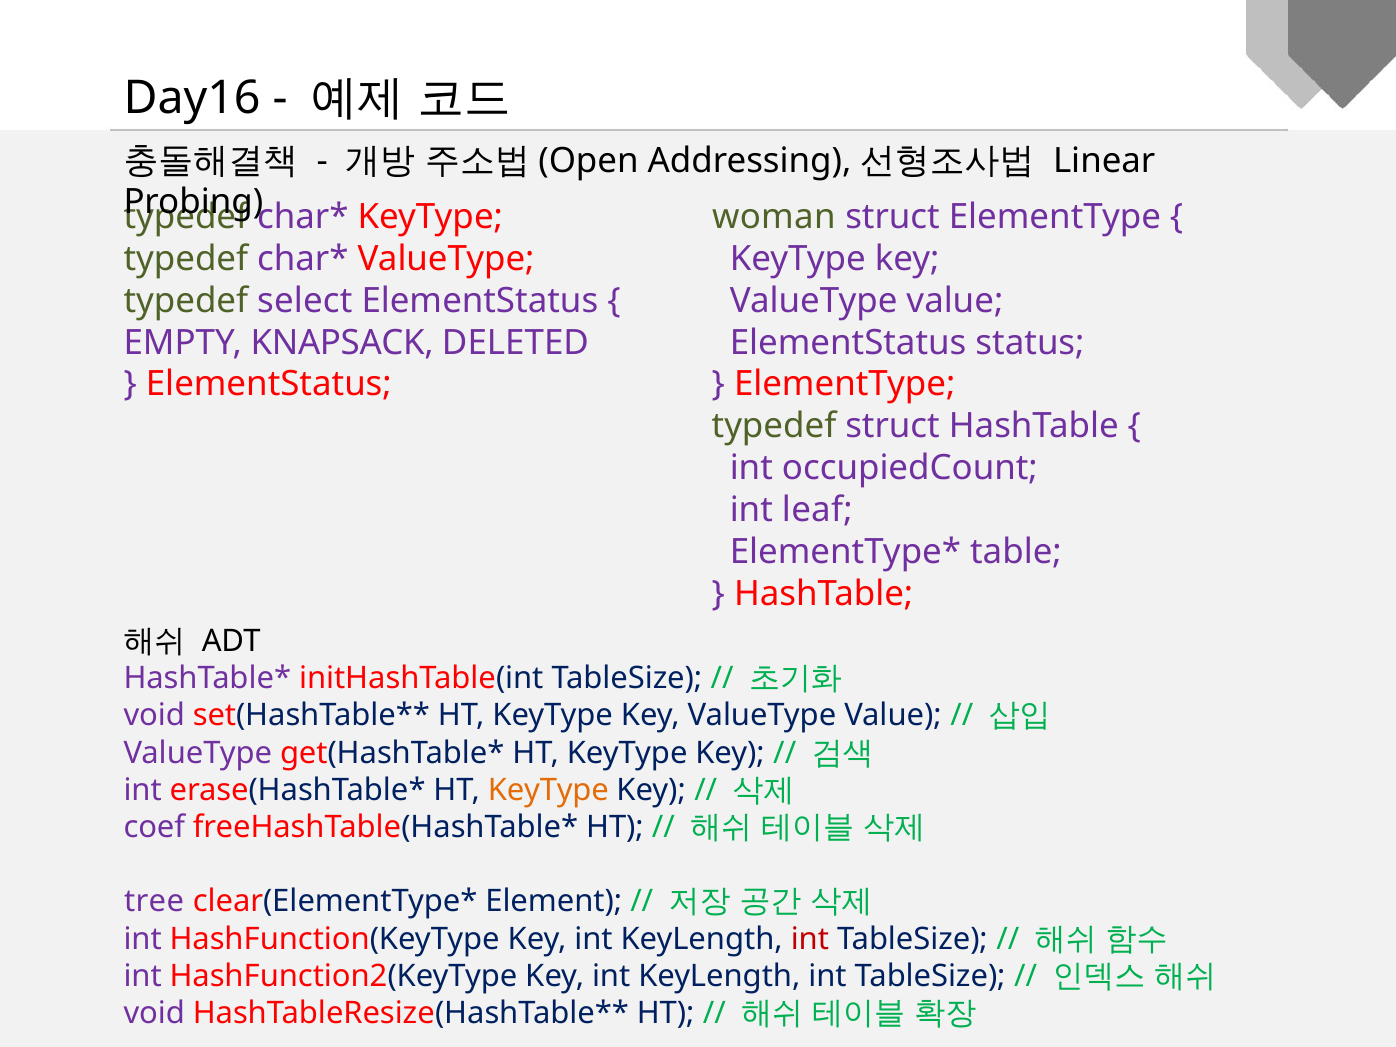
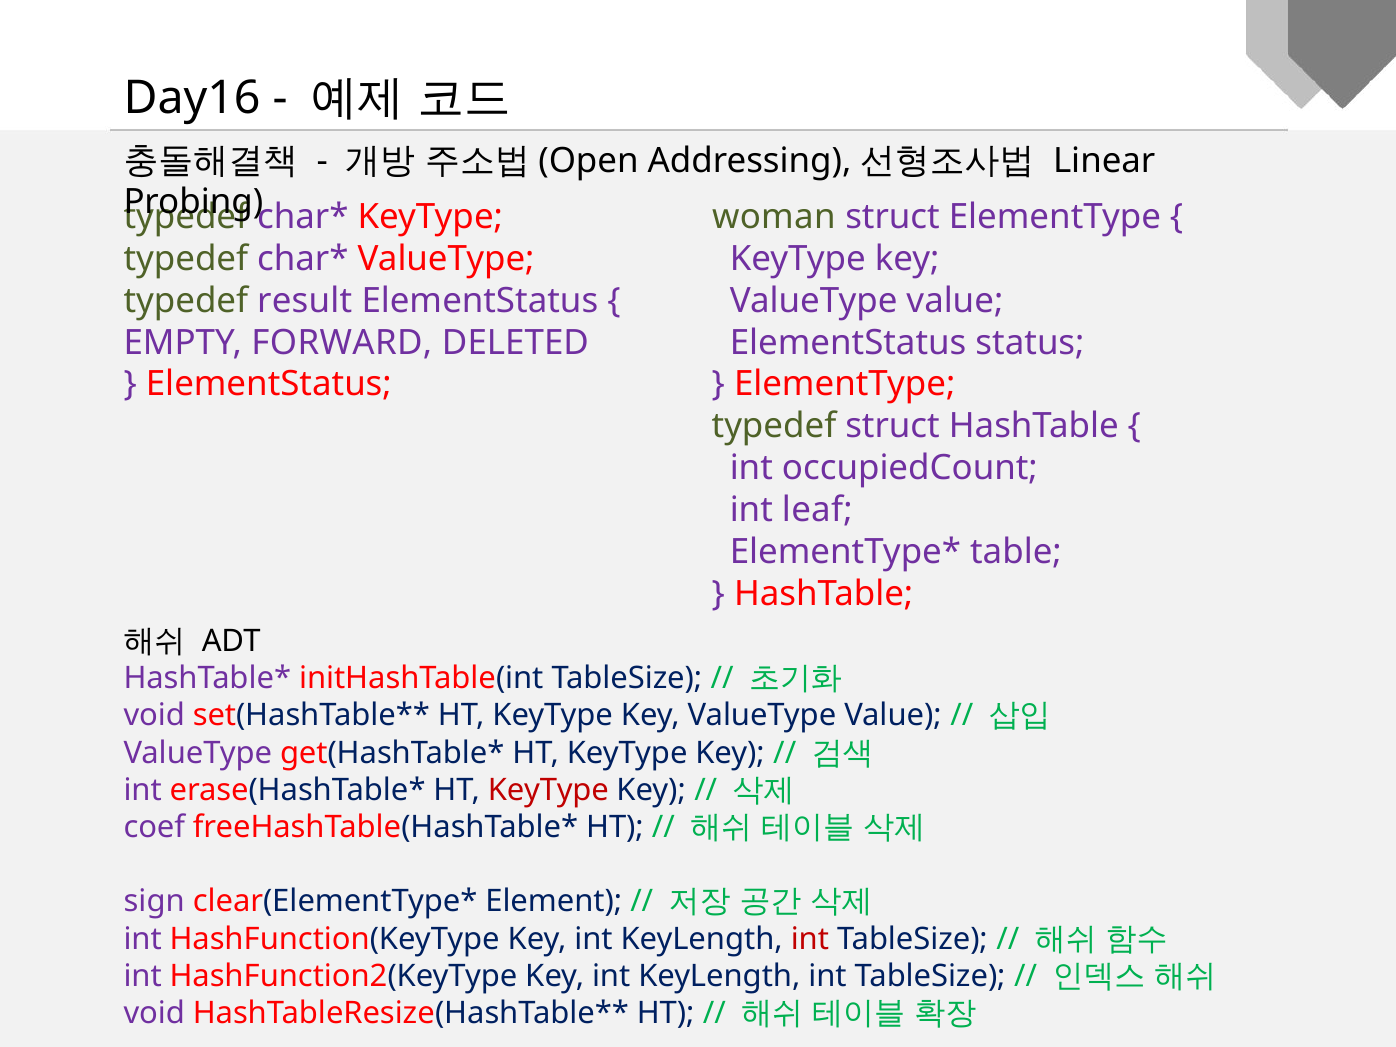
select: select -> result (305, 301)
KNAPSACK: KNAPSACK -> FORWARD (342, 343)
KeyType colour: orange -> red (548, 790)
tree: tree -> sign (154, 902)
